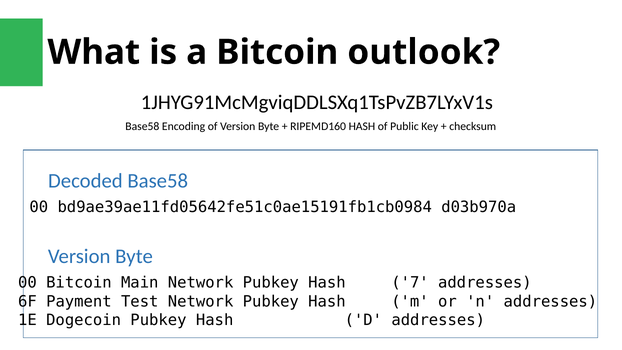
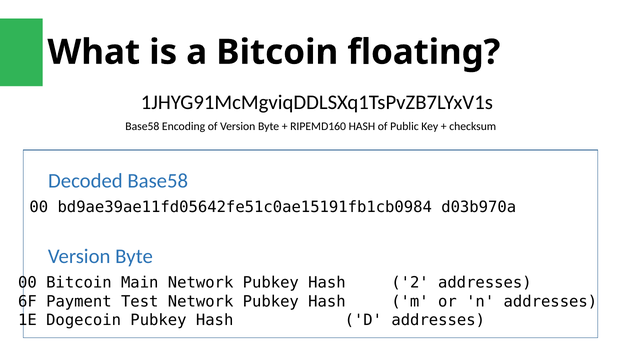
outlook: outlook -> floating (424, 52)
7: 7 -> 2 (410, 283)
